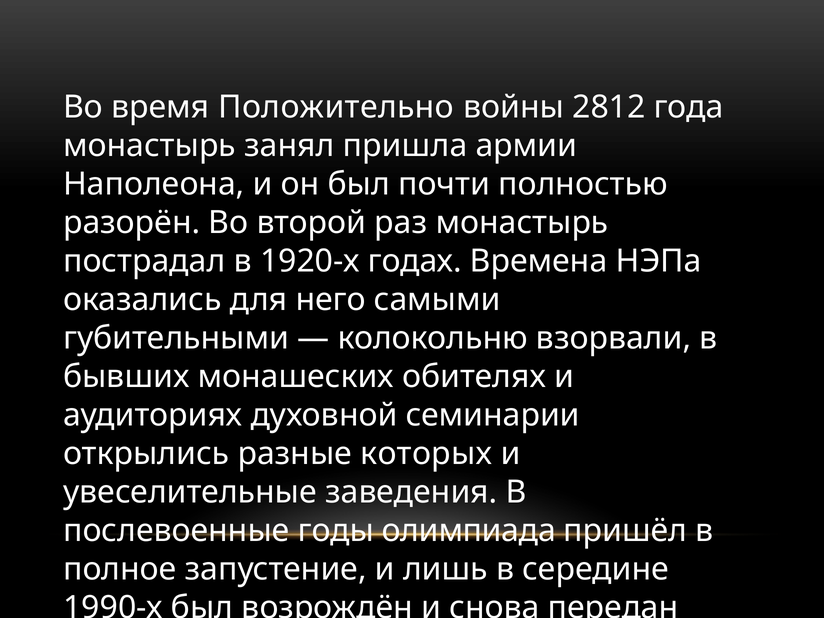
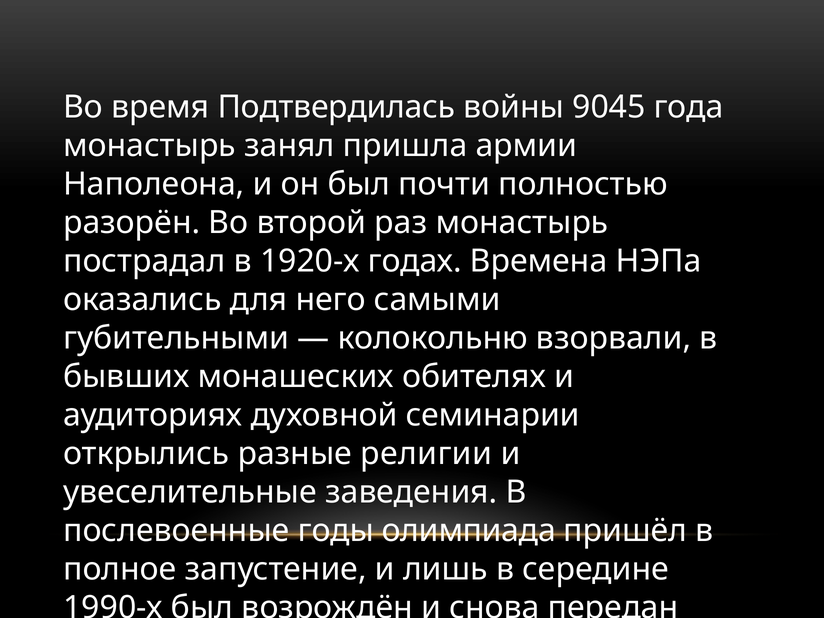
Положительно: Положительно -> Подтвердилась (336, 107)
2812: 2812 -> 9045 (609, 107)
которых: которых -> религии (426, 454)
